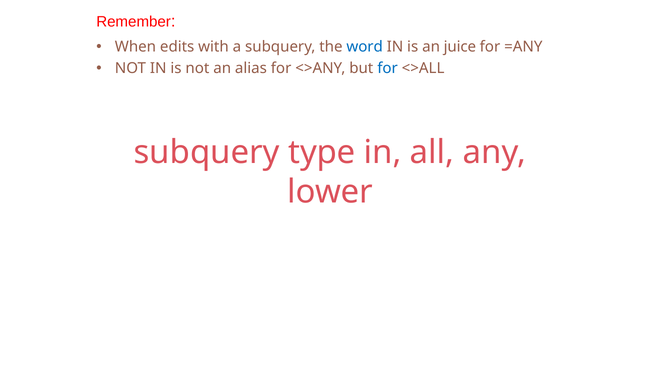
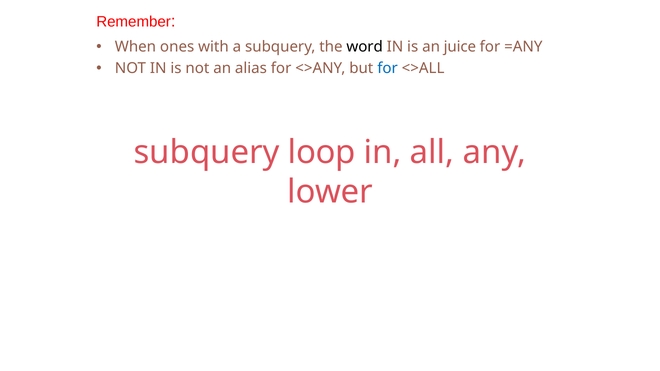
edits: edits -> ones (177, 47)
word colour: blue -> black (365, 47)
type: type -> loop (322, 152)
